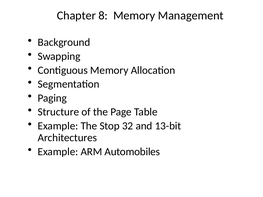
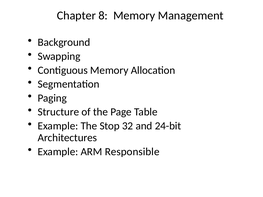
13-bit: 13-bit -> 24-bit (168, 126)
Automobiles: Automobiles -> Responsible (132, 152)
